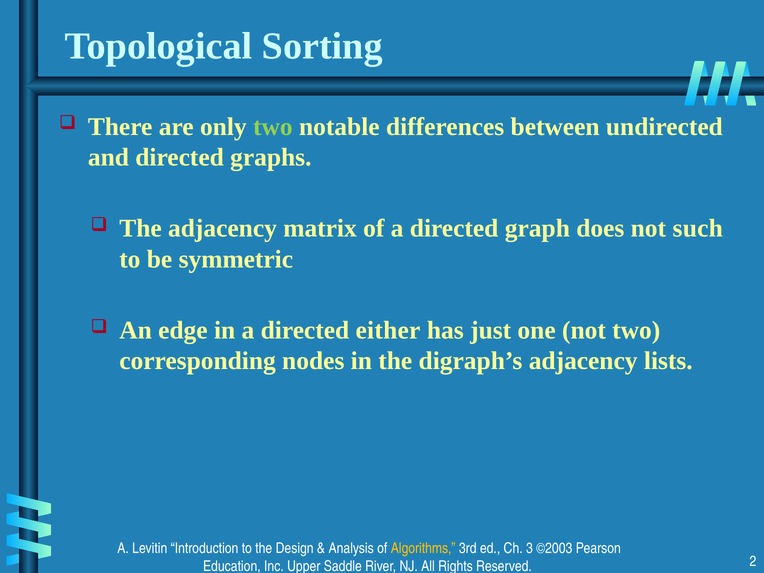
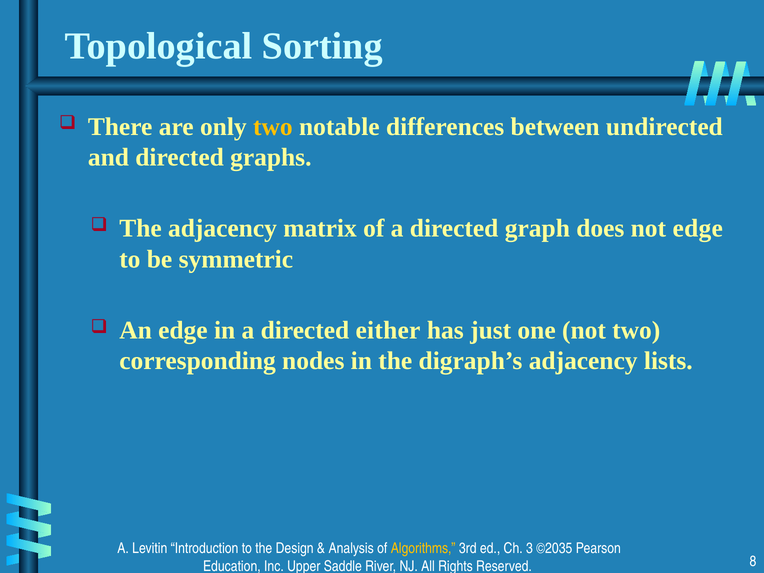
two colour: light green -> yellow (273, 127)
not such: such -> edge (698, 229)
©2003: ©2003 -> ©2035 (554, 549)
2: 2 -> 8 (753, 561)
